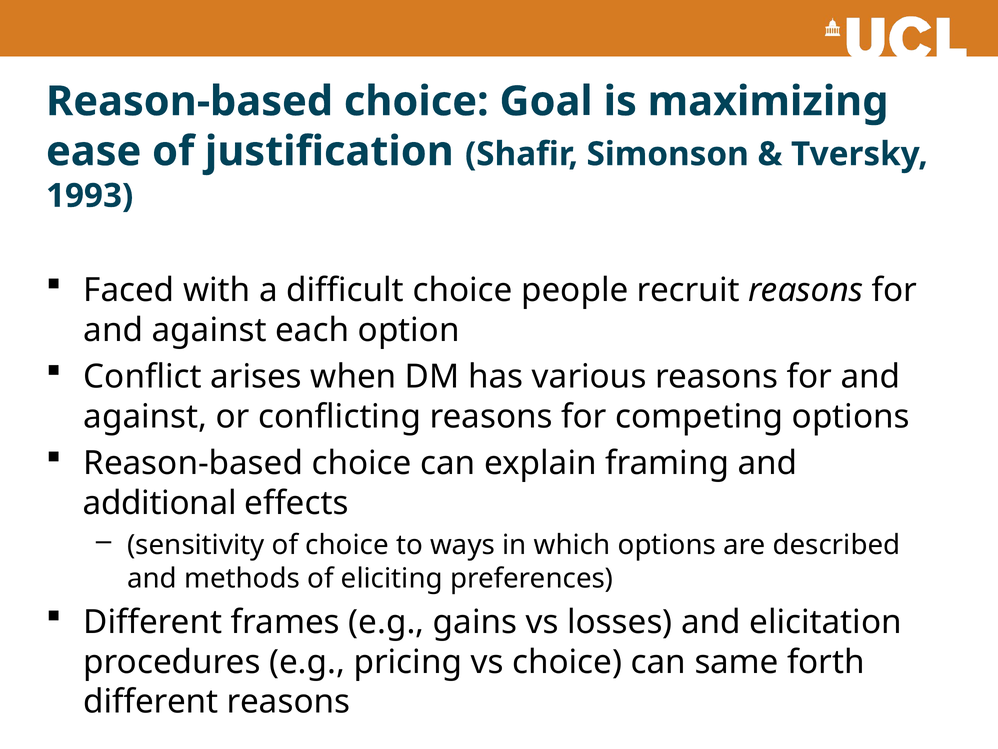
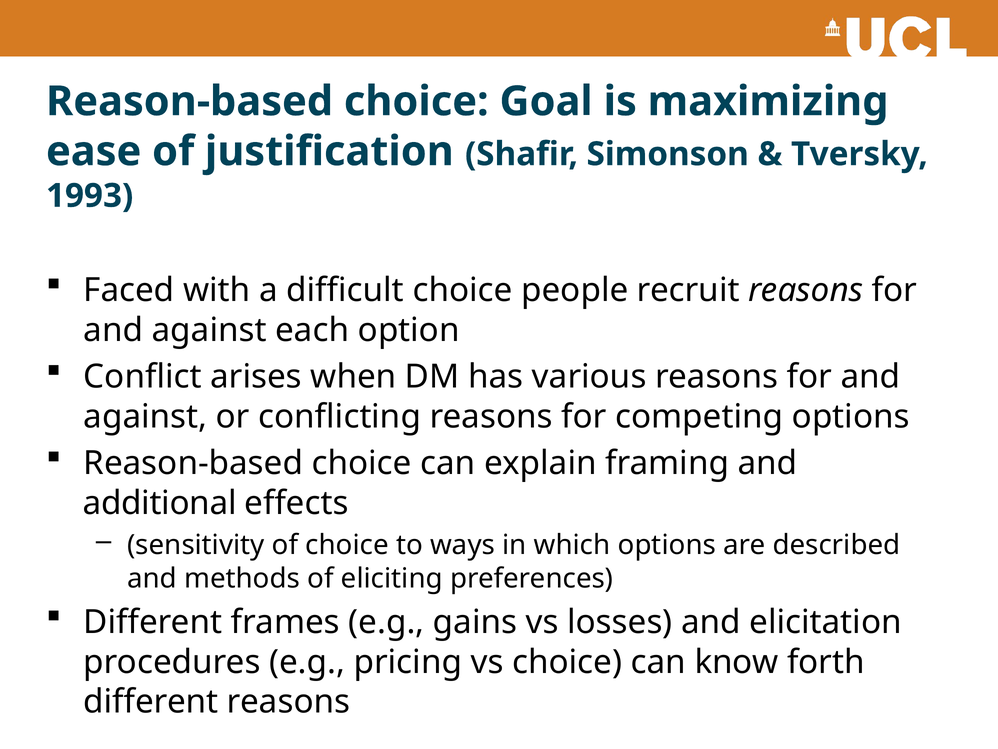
same: same -> know (737, 662)
